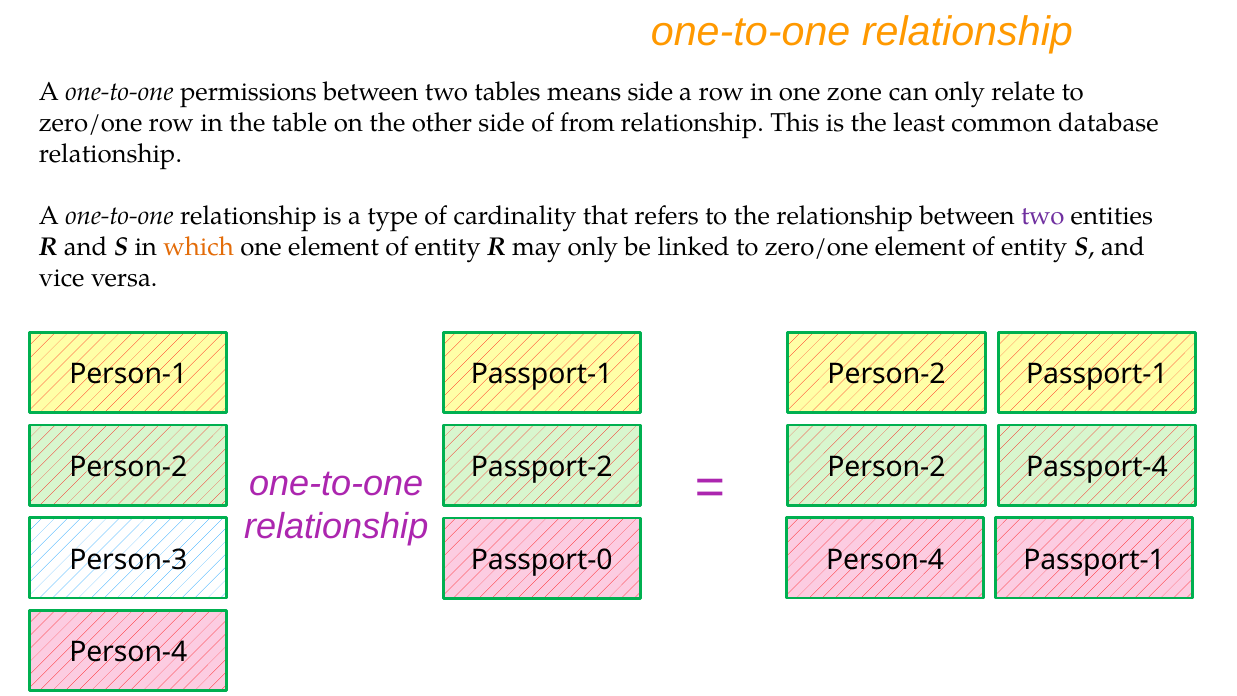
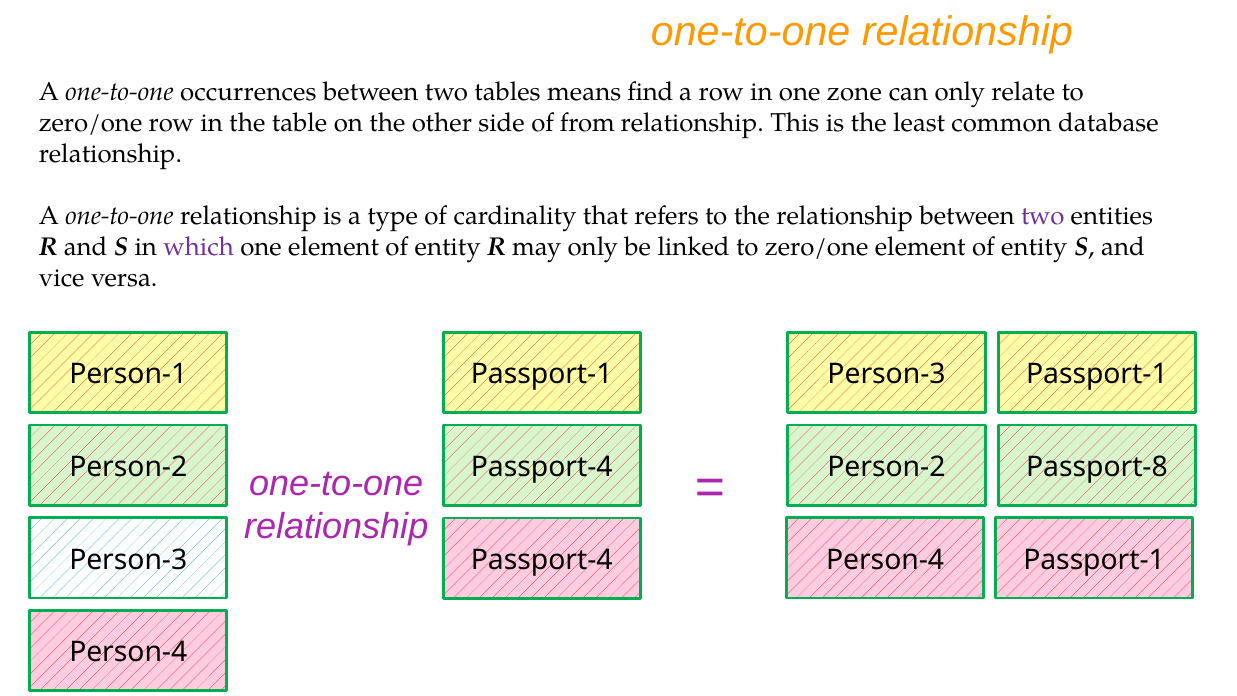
permissions: permissions -> occurrences (248, 92)
means side: side -> find (650, 92)
which colour: orange -> purple (199, 247)
Person-1 Passport-1 Person-2: Person-2 -> Person-3 (887, 374)
Person-2 Passport-2: Passport-2 -> Passport-4 (542, 467)
Passport-4: Passport-4 -> Passport-8 (1097, 467)
Person-3 Passport-0: Passport-0 -> Passport-4 (542, 560)
